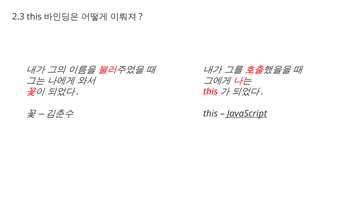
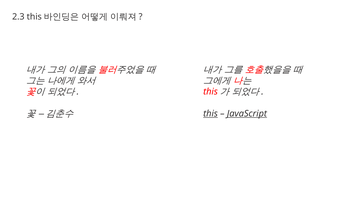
this underline: none -> present (211, 113)
